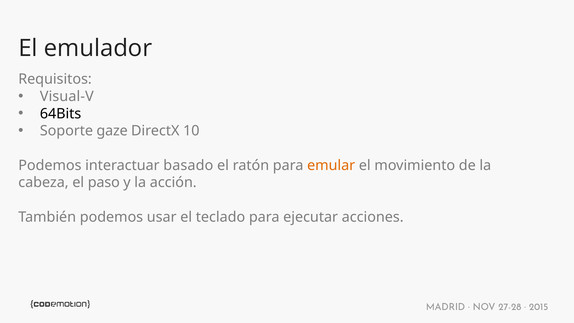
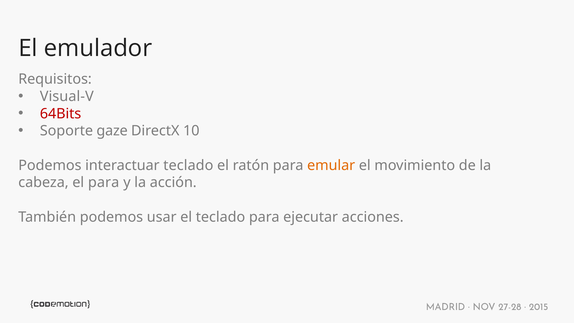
64Bits colour: black -> red (61, 114)
interactuar basado: basado -> teclado (188, 165)
el paso: paso -> para (104, 182)
